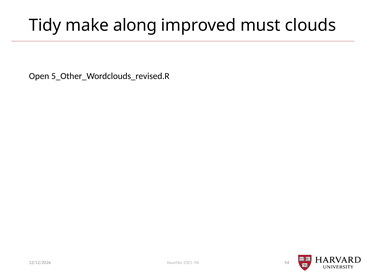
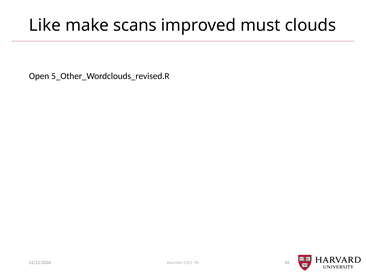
Tidy: Tidy -> Like (45, 25)
along: along -> scans (135, 25)
